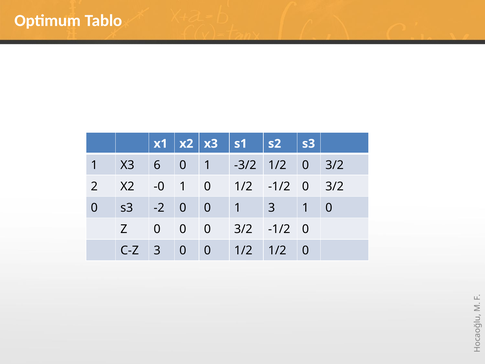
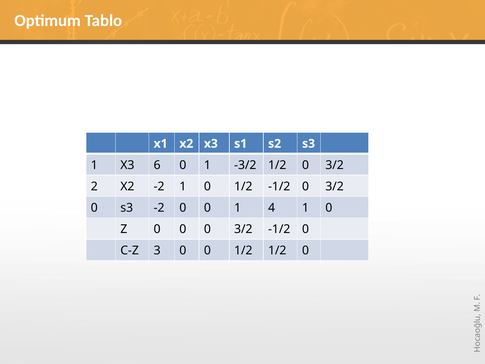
X2 -0: -0 -> -2 (159, 186)
1 3: 3 -> 4 (272, 208)
